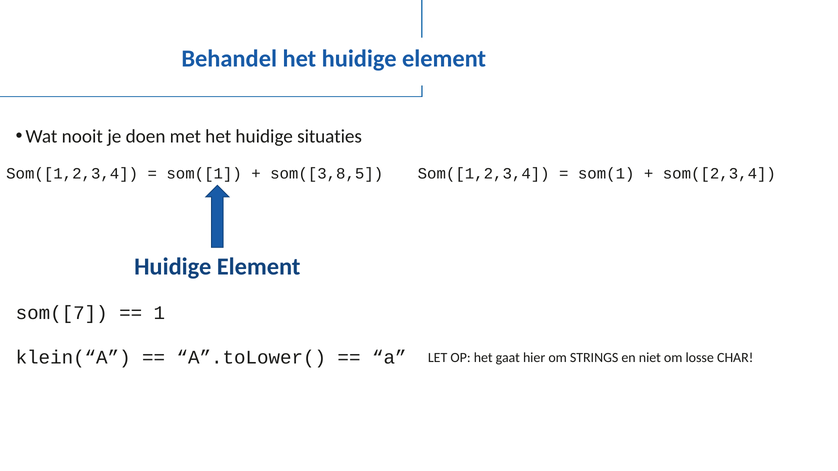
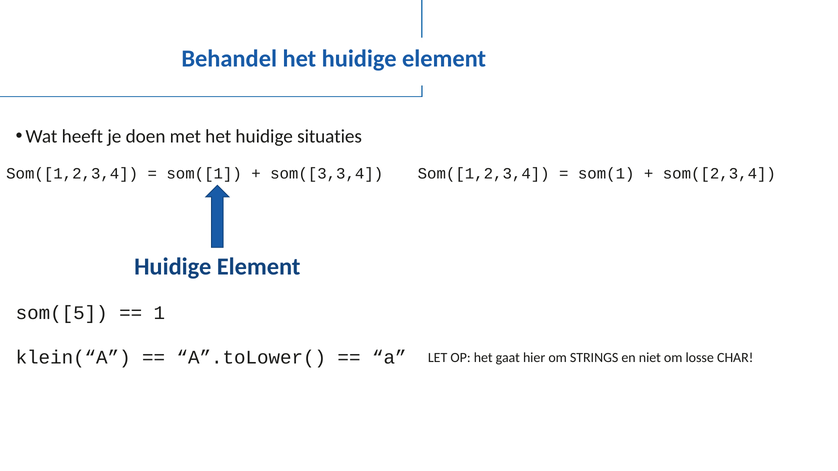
nooit: nooit -> heeft (82, 137)
som([3,8,5: som([3,8,5 -> som([3,3,4 (327, 174)
som([7: som([7 -> som([5 (62, 313)
